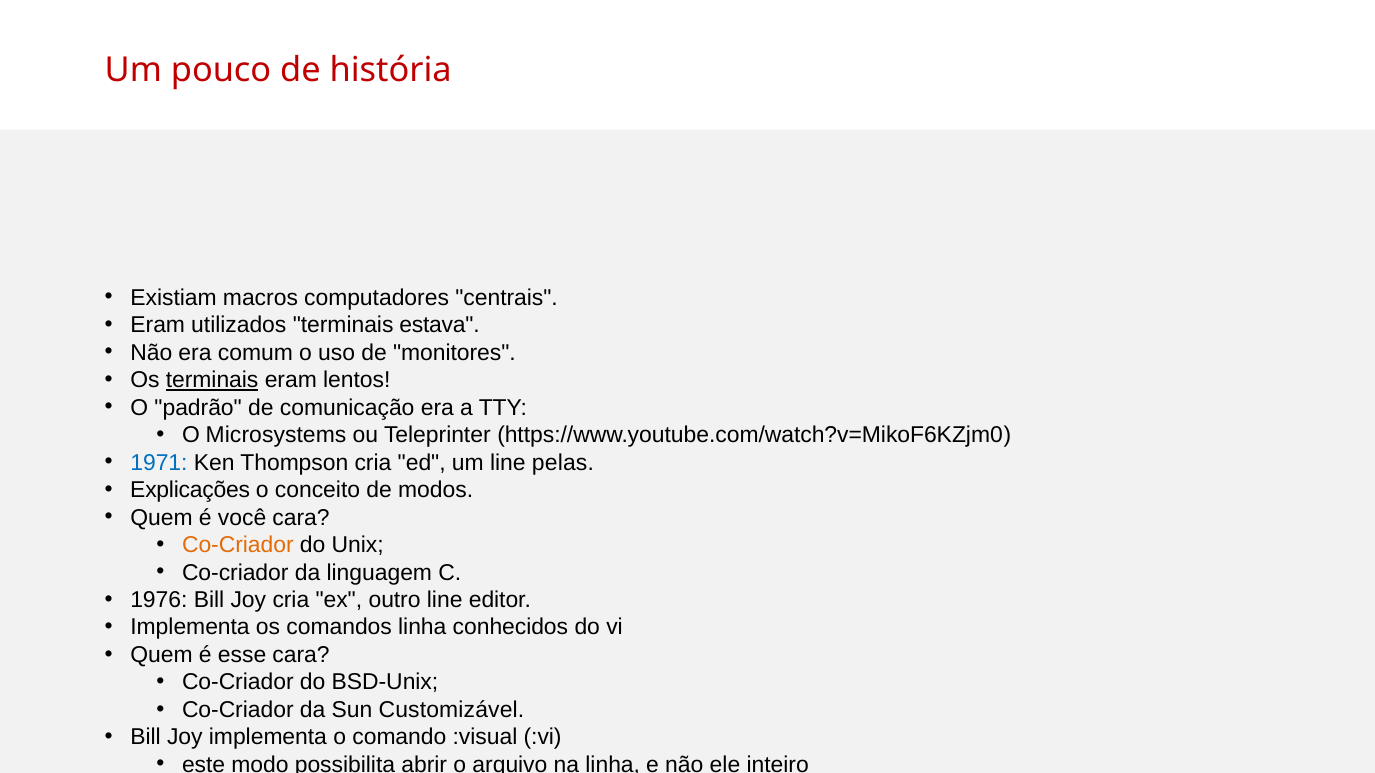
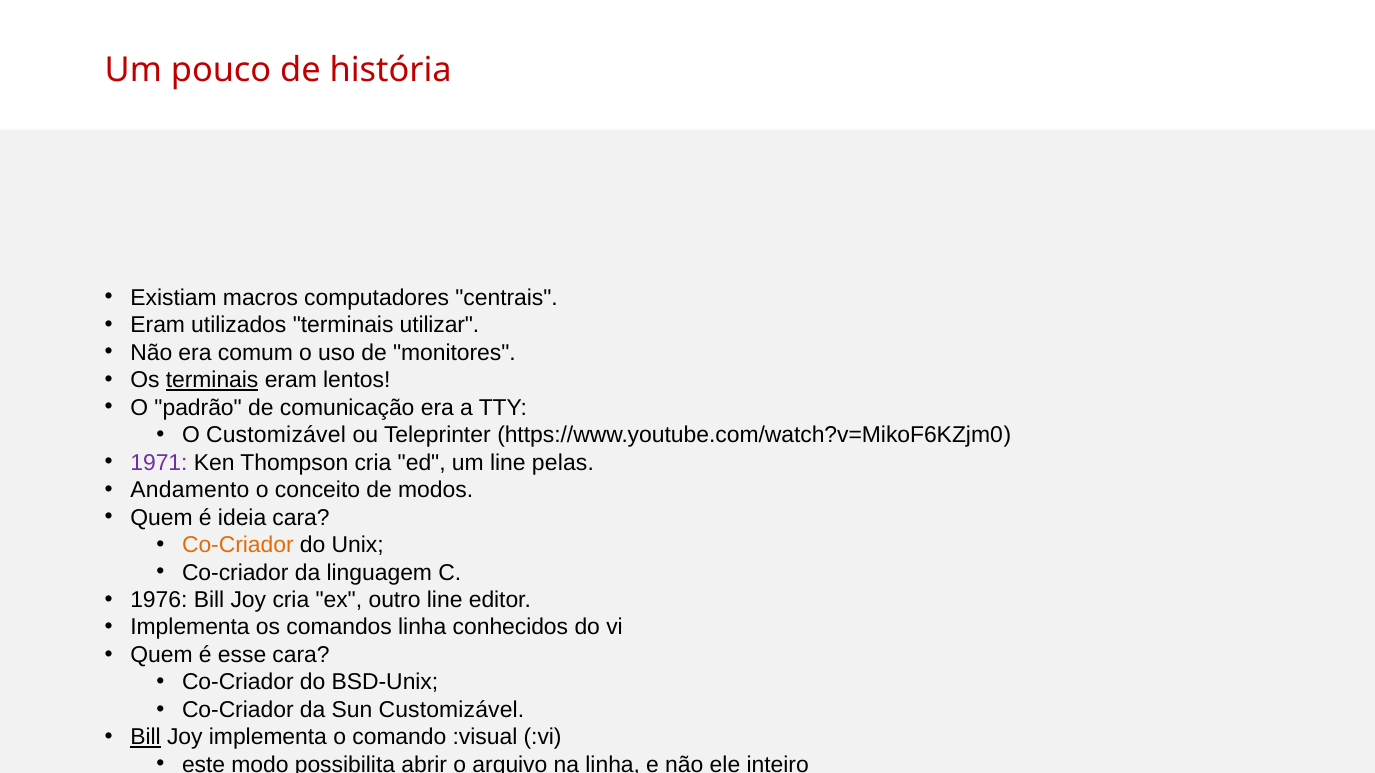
estava: estava -> utilizar (439, 325)
O Microsystems: Microsystems -> Customizável (276, 435)
1971 colour: blue -> purple (159, 463)
Explicações: Explicações -> Andamento (190, 490)
você: você -> ideia (242, 518)
Bill underline: none -> present (146, 738)
